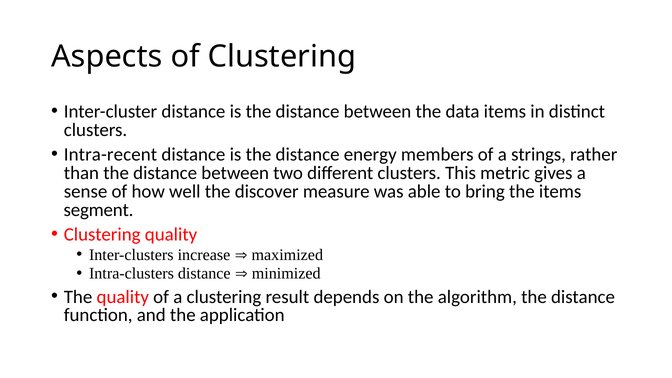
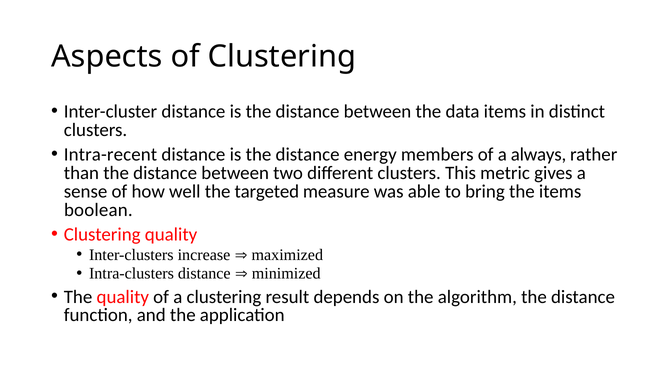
strings: strings -> always (539, 155)
discover: discover -> targeted (267, 191)
segment: segment -> boolean (98, 210)
